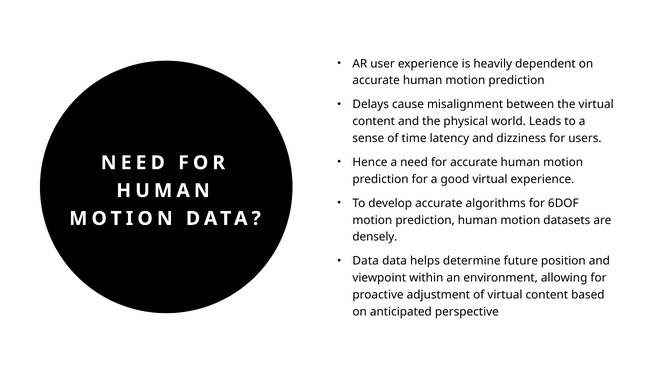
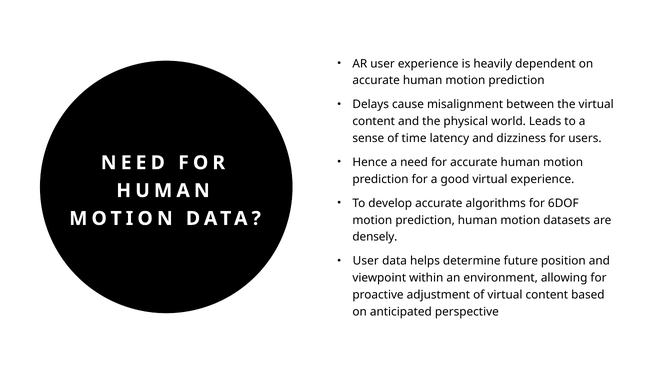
Data: Data -> User (366, 261)
